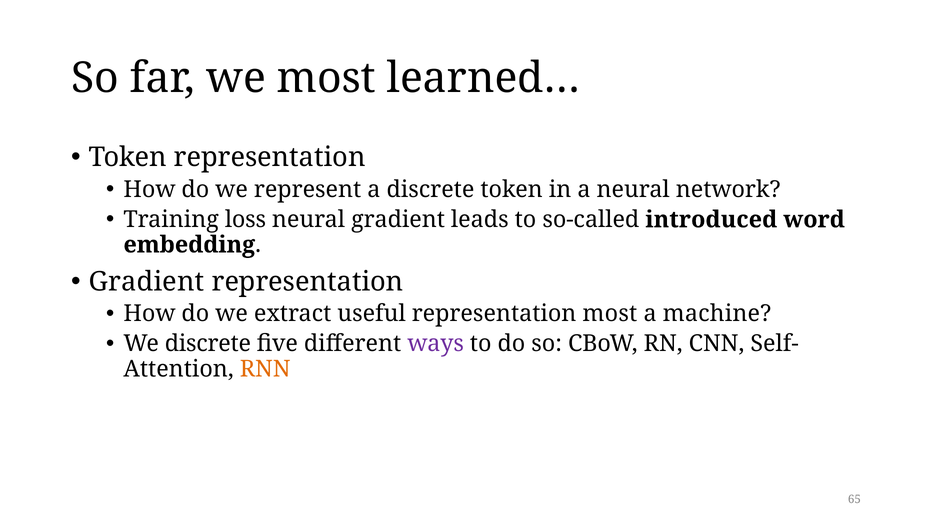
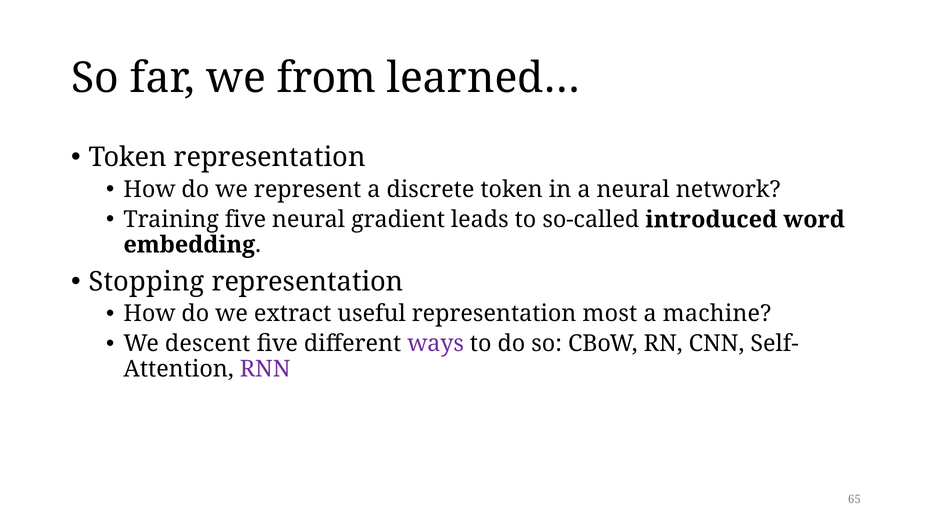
we most: most -> from (327, 78)
Training loss: loss -> five (246, 220)
Gradient: Gradient -> Stopping (147, 282)
We discrete: discrete -> descent (208, 344)
RNN colour: orange -> purple (265, 369)
